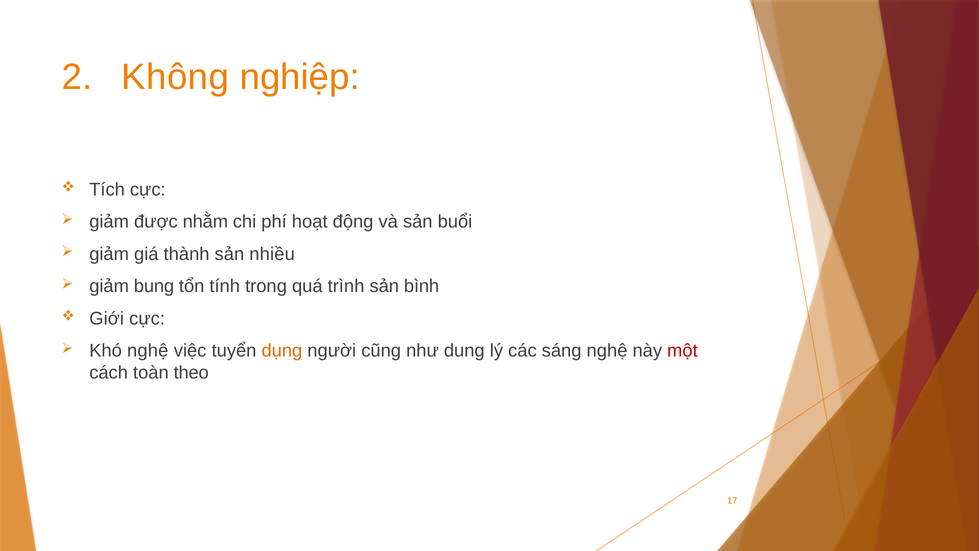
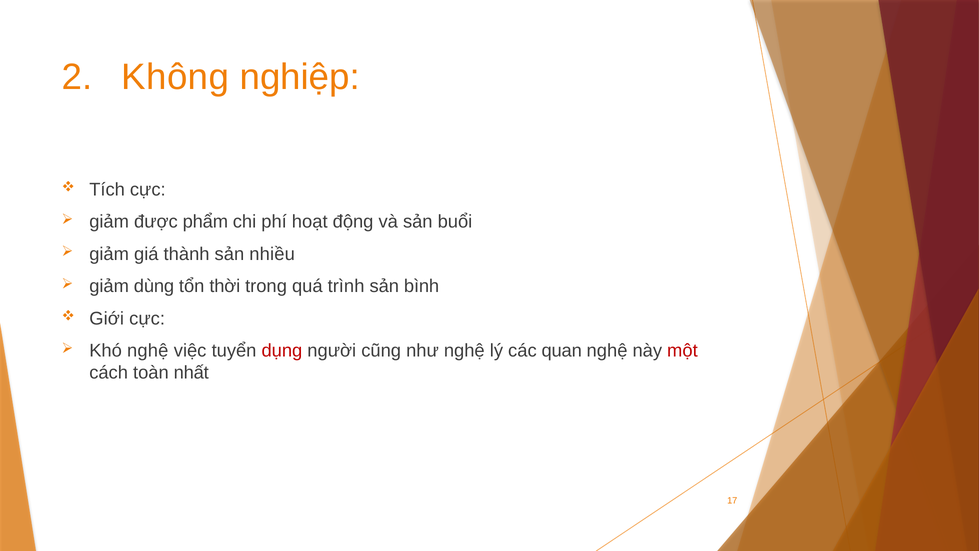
nhằm: nhằm -> phẩm (205, 222)
bung: bung -> dùng (154, 286)
tính: tính -> thời (225, 286)
dụng colour: orange -> red (282, 351)
như dung: dung -> nghệ (464, 351)
sáng: sáng -> quan (562, 351)
theo: theo -> nhất (191, 373)
